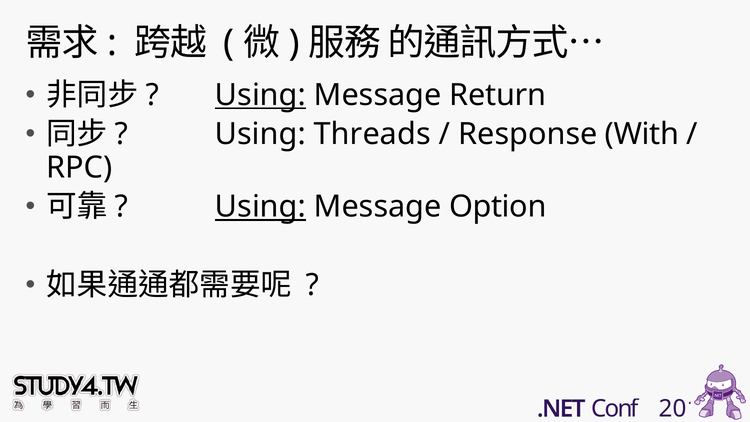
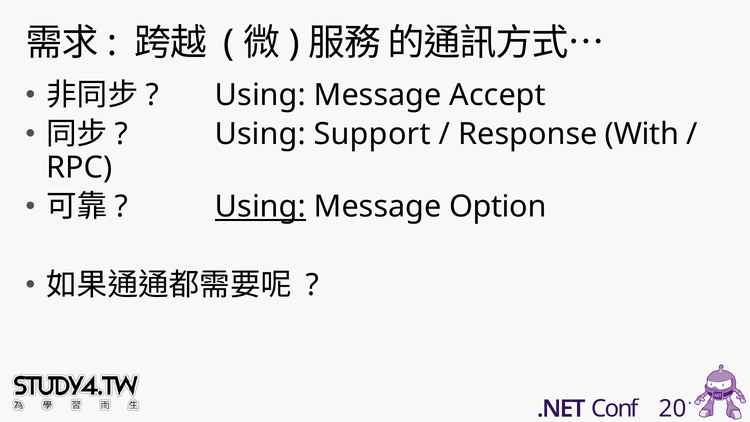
Using underline: present -> none (260, 95)
Return: Return -> Accept (498, 95)
Threads: Threads -> Support (372, 134)
